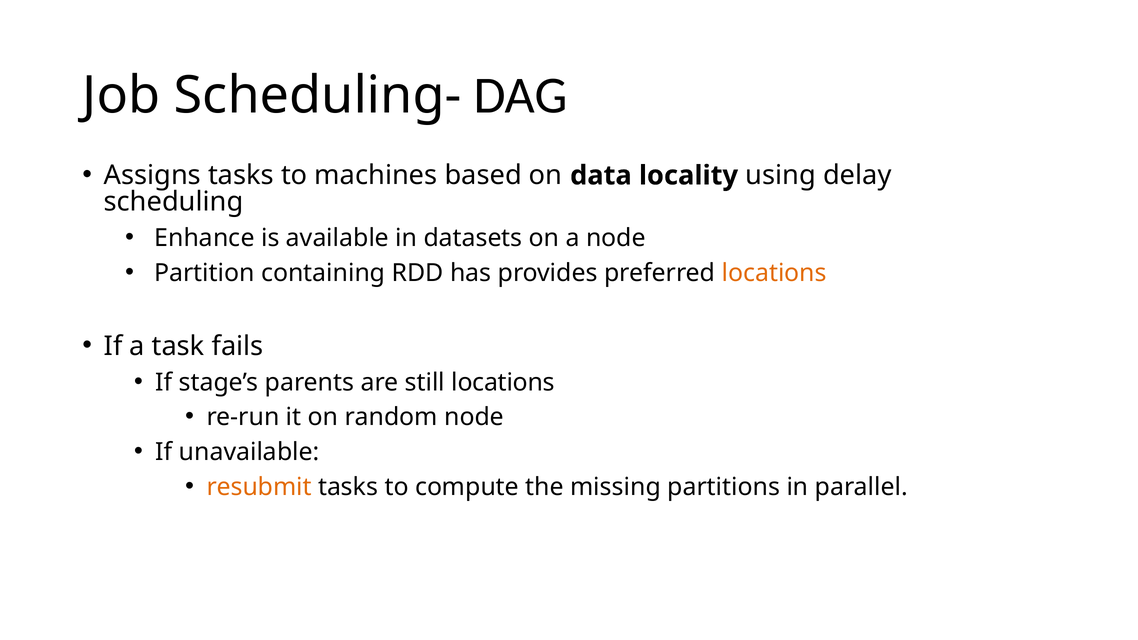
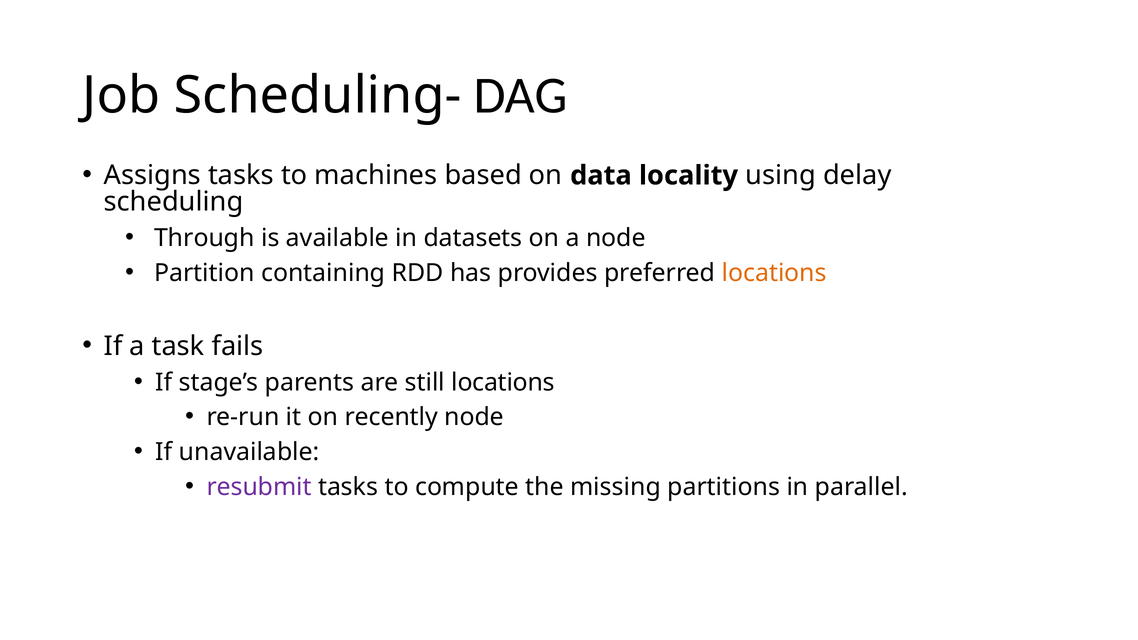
Enhance: Enhance -> Through (204, 238)
random: random -> recently (391, 417)
resubmit colour: orange -> purple (259, 487)
